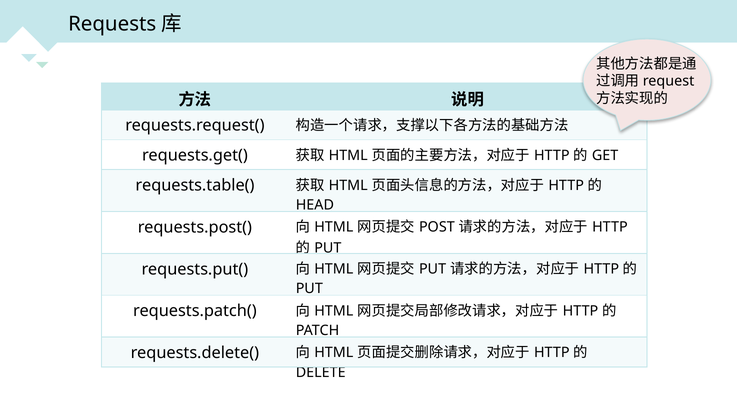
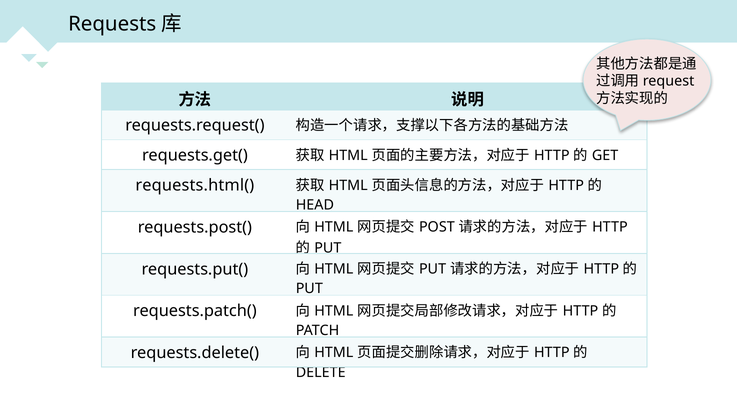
requests.table(: requests.table( -> requests.html( (195, 185)
